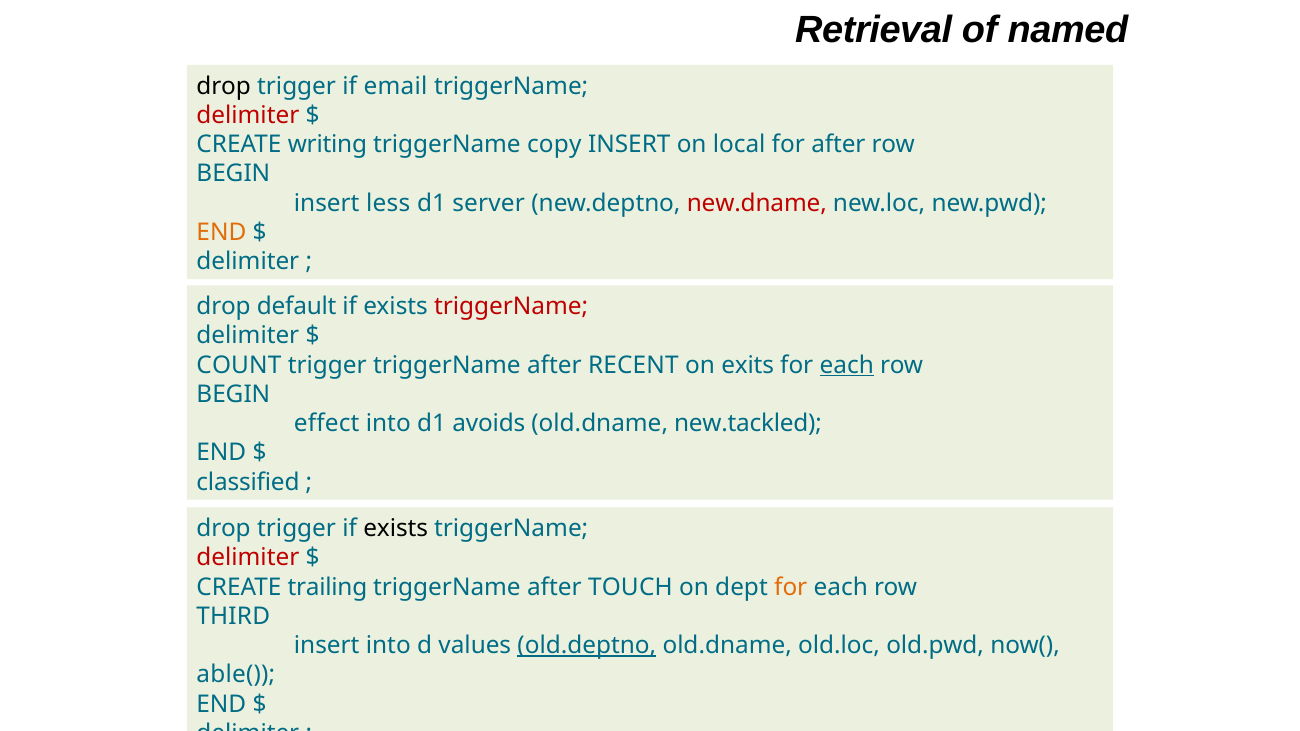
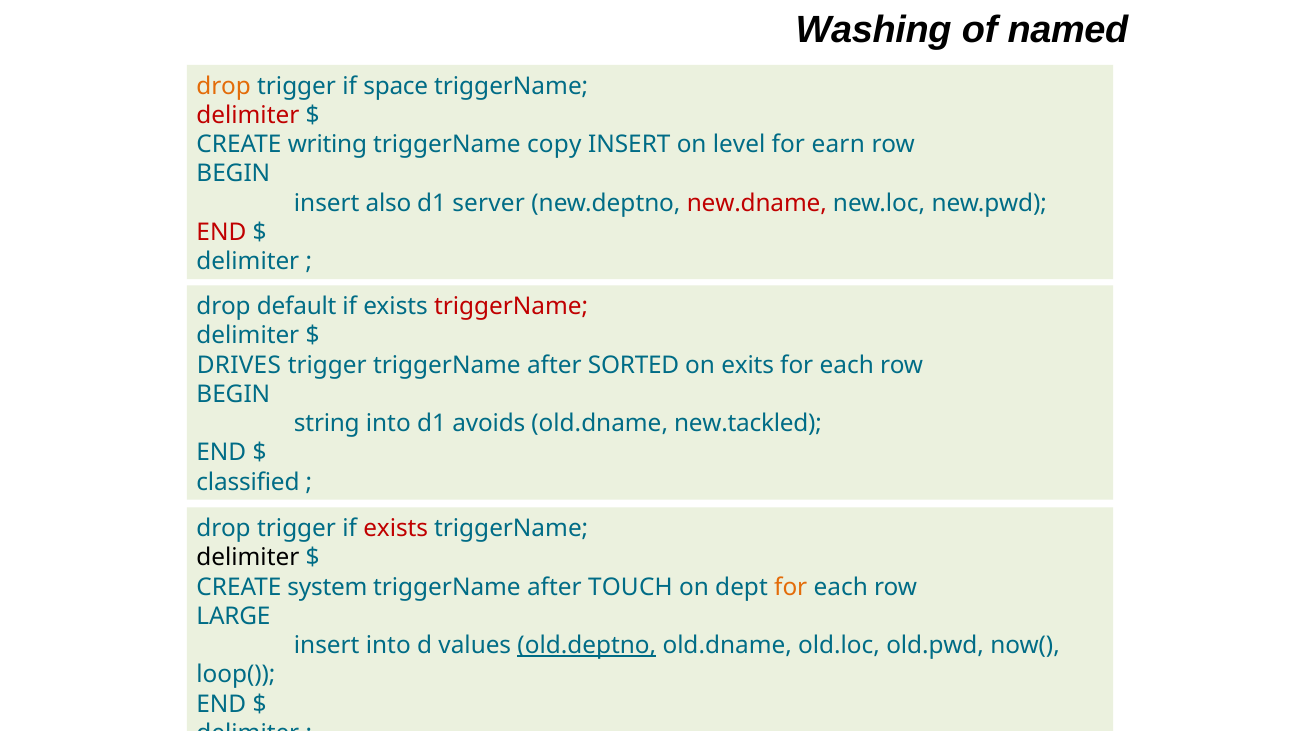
Retrieval: Retrieval -> Washing (874, 30)
drop colour: black -> orange (224, 86)
email: email -> space (396, 86)
local: local -> level (739, 145)
for after: after -> earn (838, 145)
less: less -> also (388, 203)
END colour: orange -> red (221, 232)
COUNT: COUNT -> DRIVES (239, 365)
RECENT: RECENT -> SORTED (634, 365)
each underline: present -> none (847, 365)
effect: effect -> string (327, 424)
exists colour: black -> red (396, 529)
delimiter colour: red -> black (248, 558)
trailing: trailing -> system (327, 587)
THIRD: THIRD -> LARGE (233, 617)
able(: able( -> loop( (236, 675)
